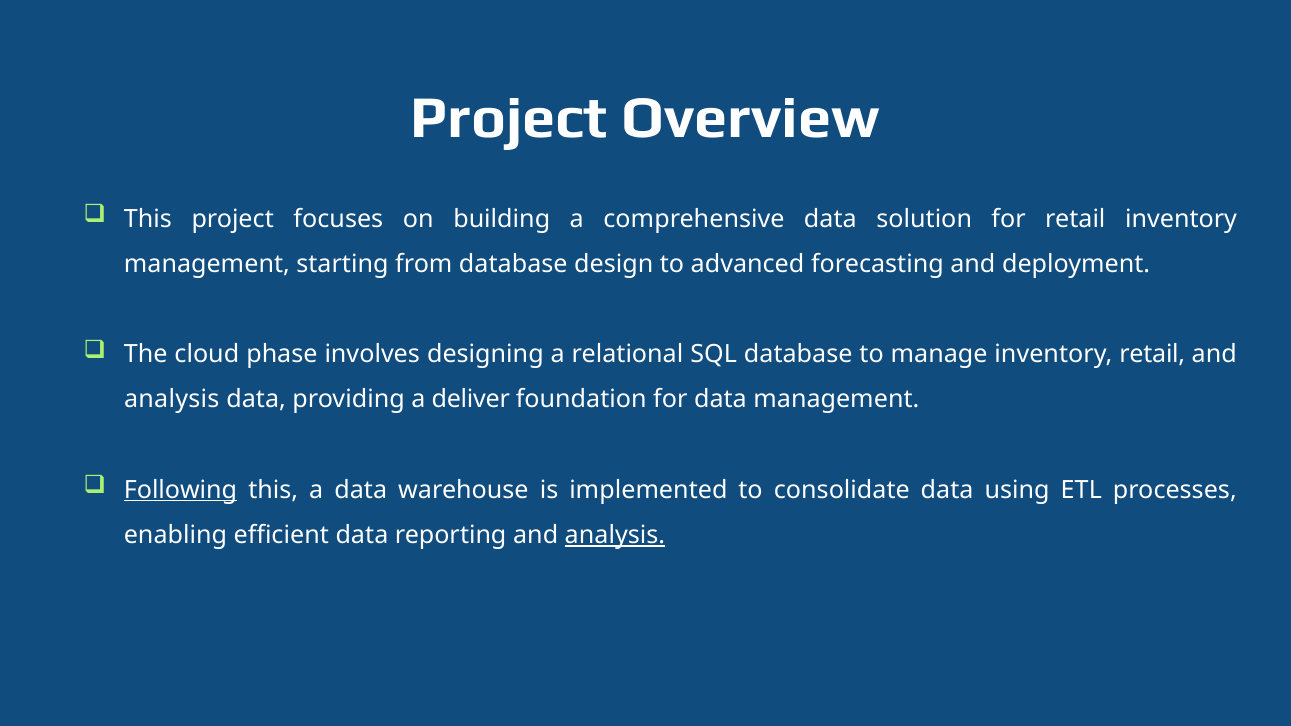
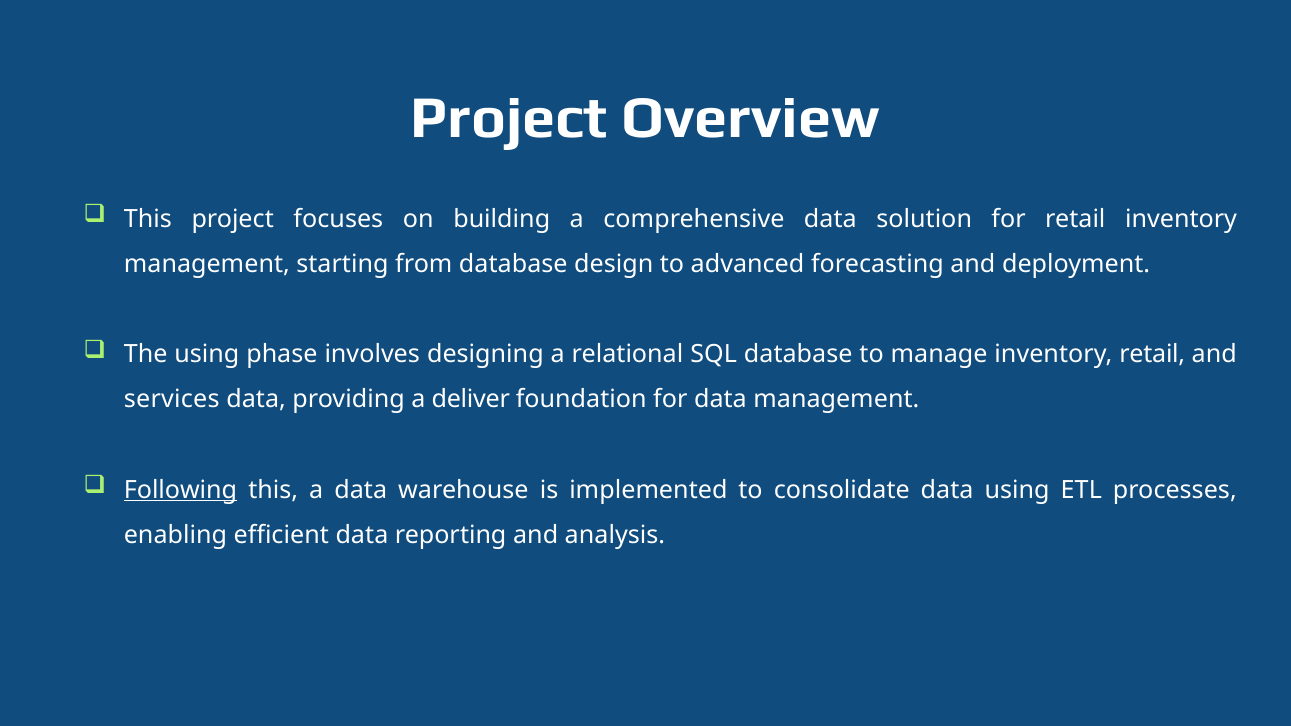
The cloud: cloud -> using (207, 354)
analysis: analysis -> services (172, 400)
analysis underline: present -> none (615, 535)
